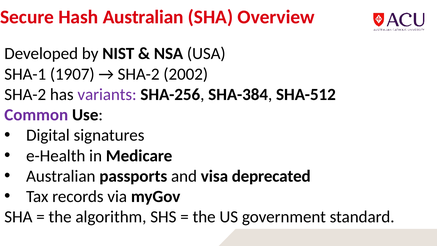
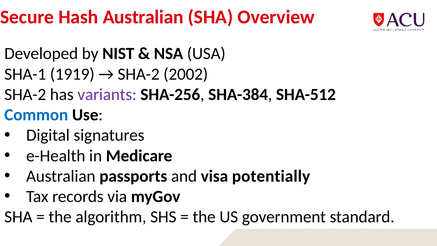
1907: 1907 -> 1919 (72, 74)
Common colour: purple -> blue (36, 115)
deprecated: deprecated -> potentially (271, 176)
